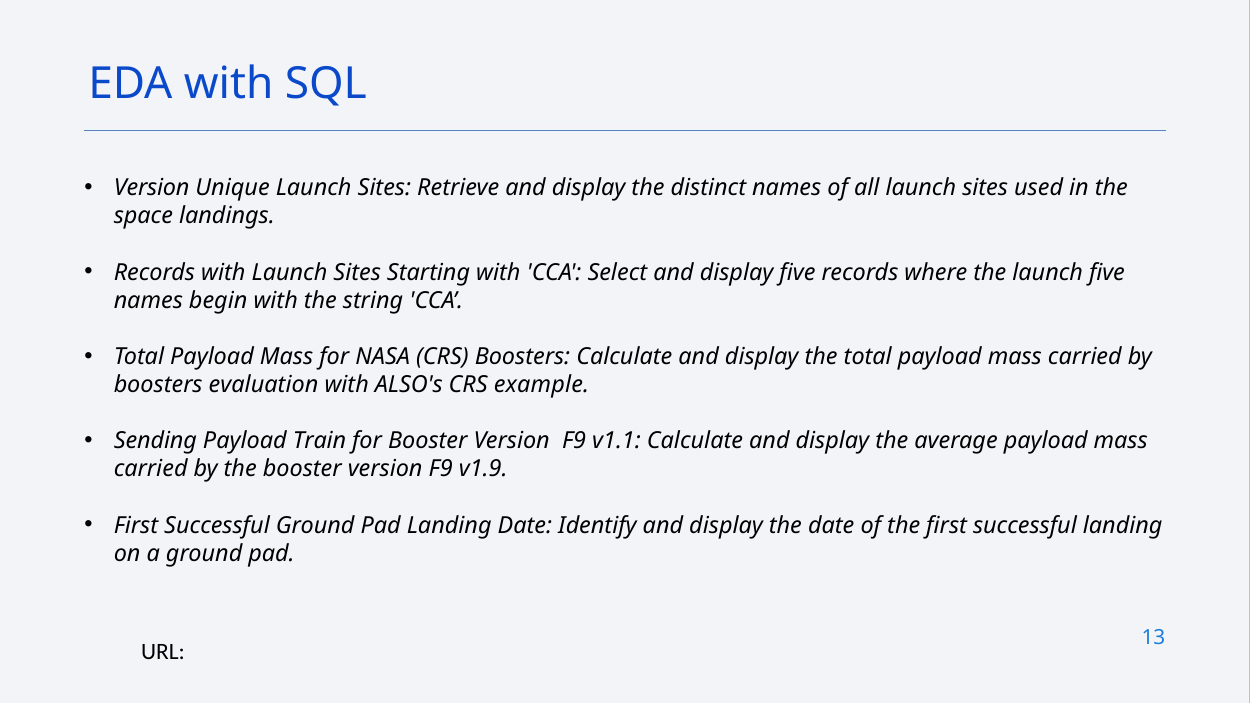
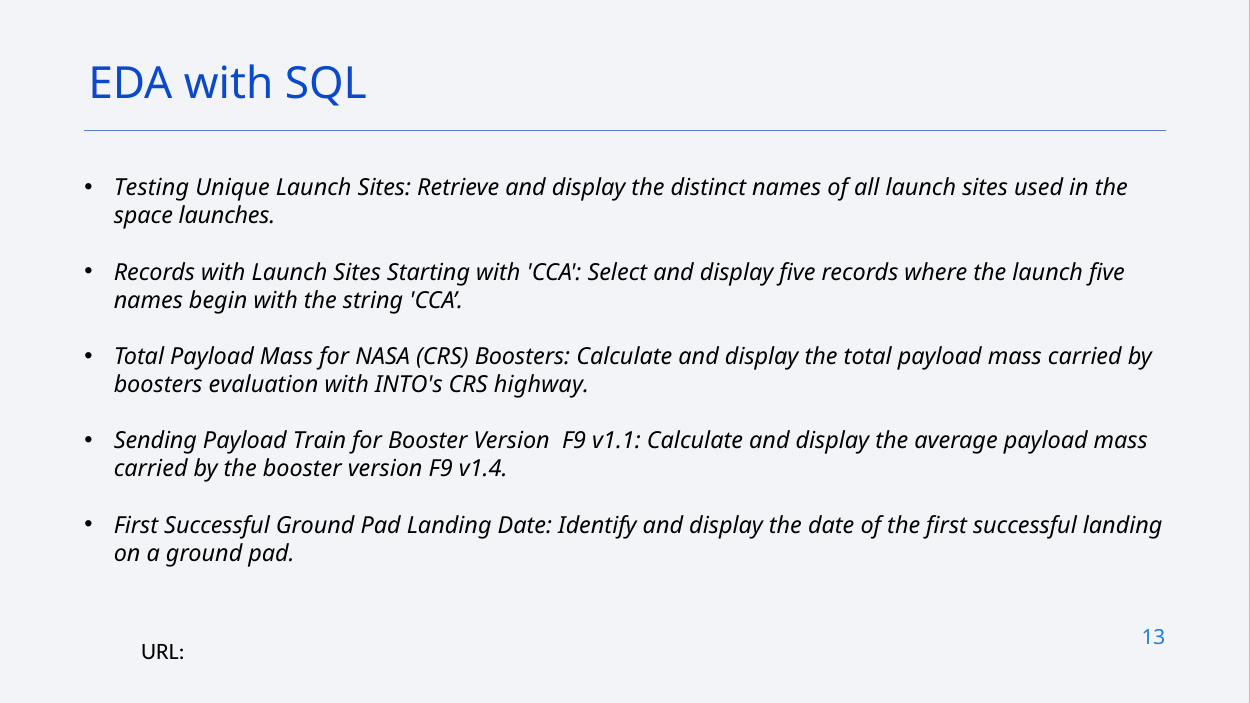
Version: Version -> Testing (152, 188)
landings: landings -> launches (227, 216)
ALSO's: ALSO's -> INTO's (409, 385)
example: example -> highway (541, 385)
v1.9: v1.9 -> v1.4 (483, 469)
